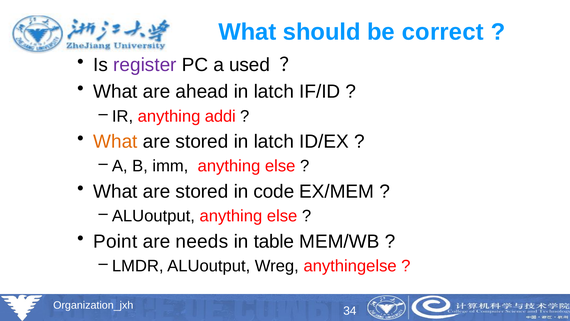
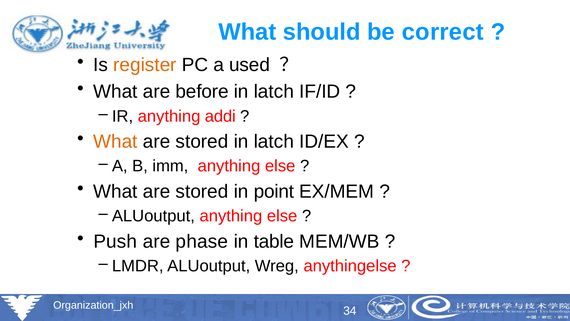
register colour: purple -> orange (145, 65)
ahead: ahead -> before (202, 92)
code: code -> point (274, 191)
Point: Point -> Push (115, 241)
needs: needs -> phase (202, 241)
